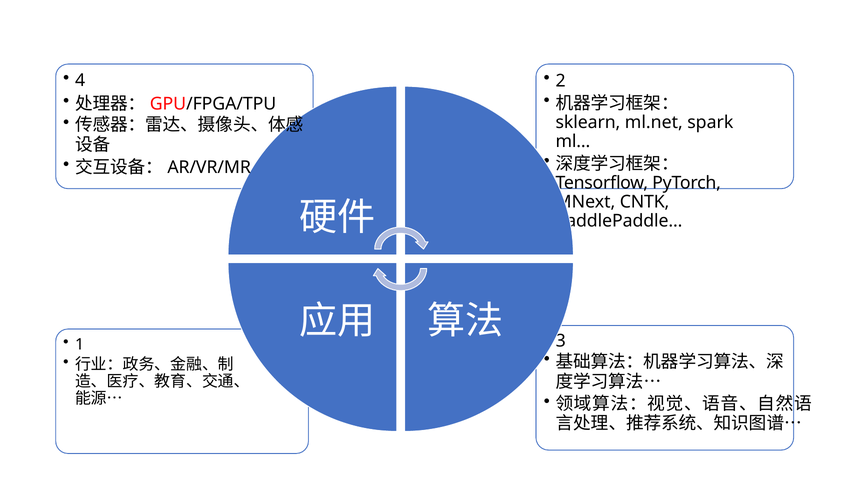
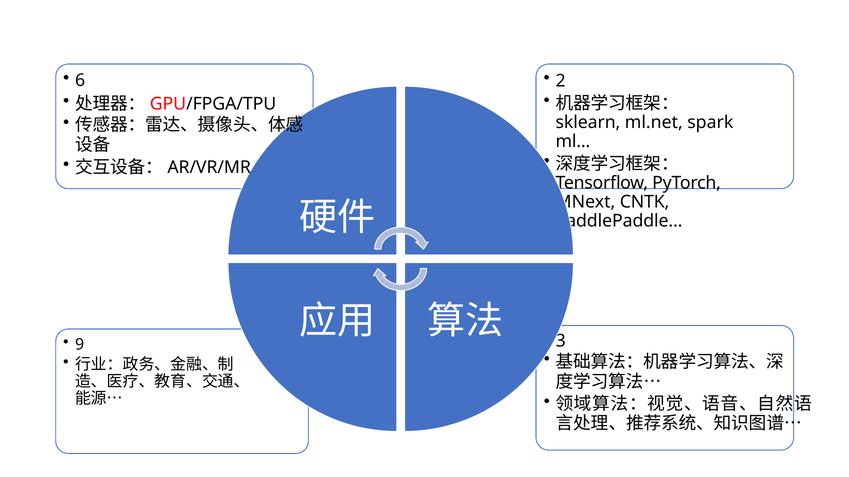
4: 4 -> 6 (80, 81)
1: 1 -> 9 (80, 345)
